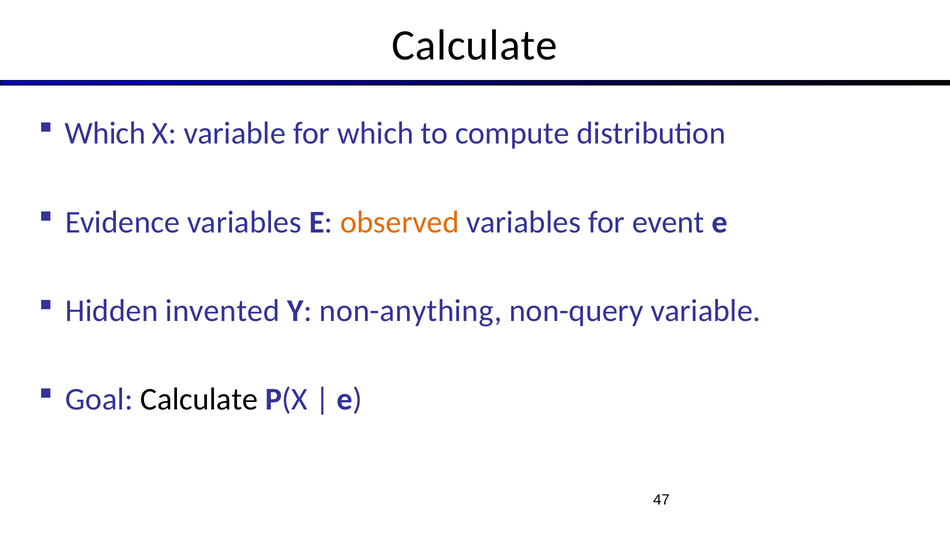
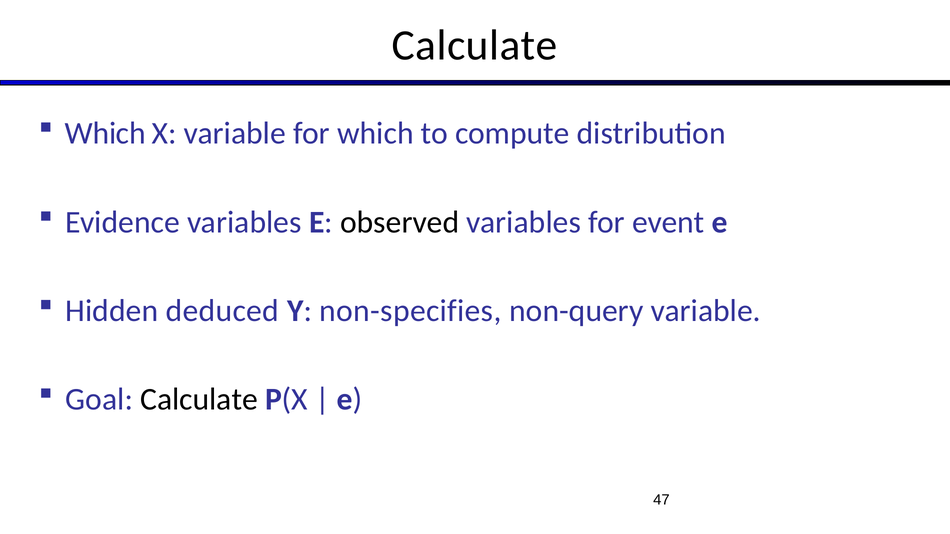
observed colour: orange -> black (400, 222)
invented: invented -> deduced (222, 311)
non-anything: non-anything -> non-specifies (411, 311)
